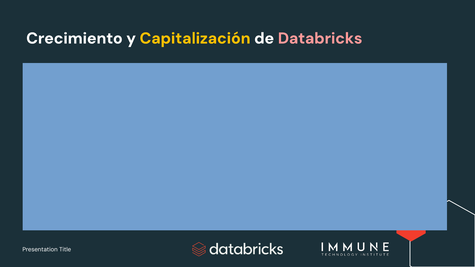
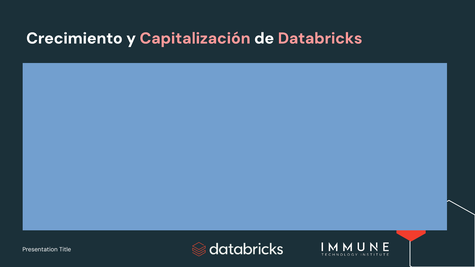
Capitalización colour: yellow -> pink (195, 38)
